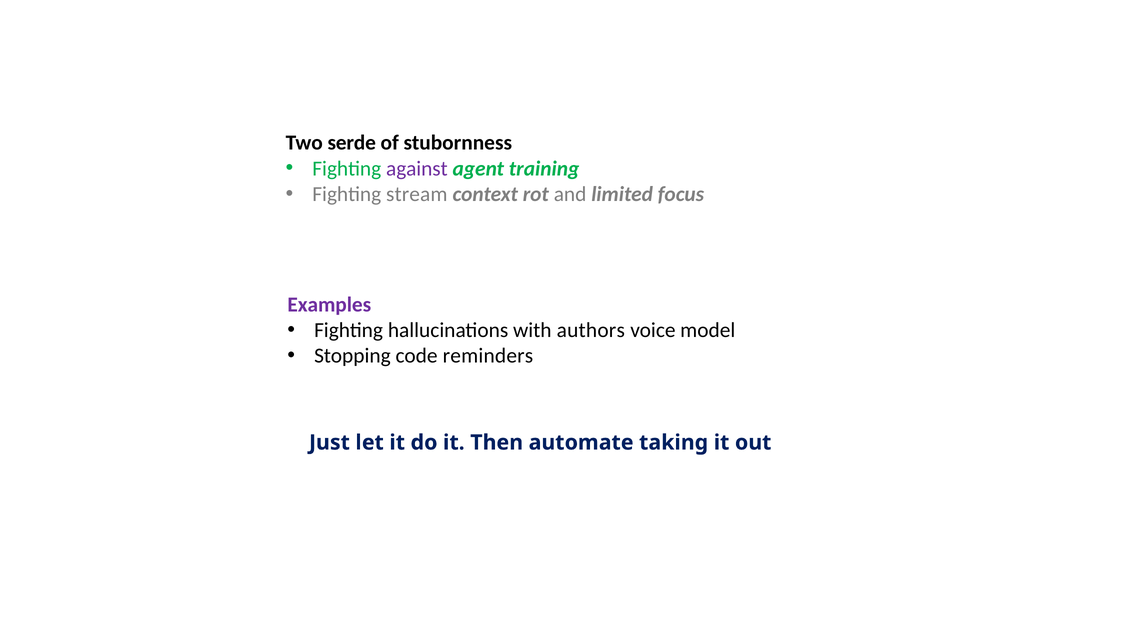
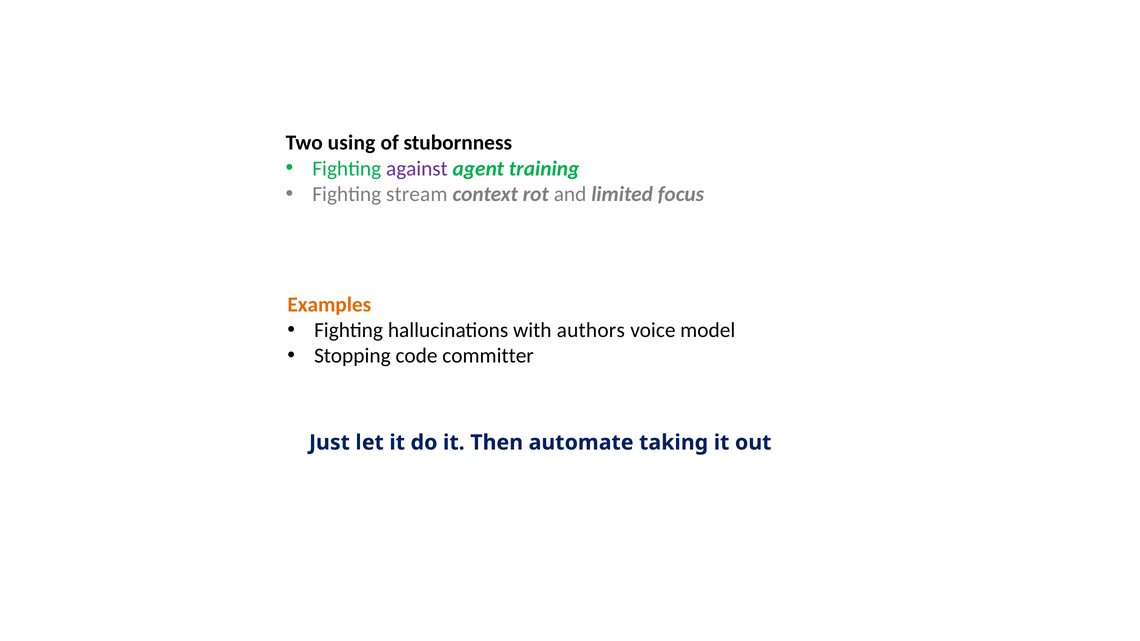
serde: serde -> using (352, 143)
Examples colour: purple -> orange (329, 305)
reminders: reminders -> committer (488, 356)
